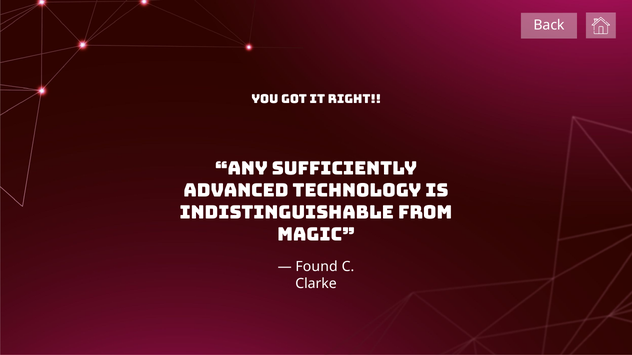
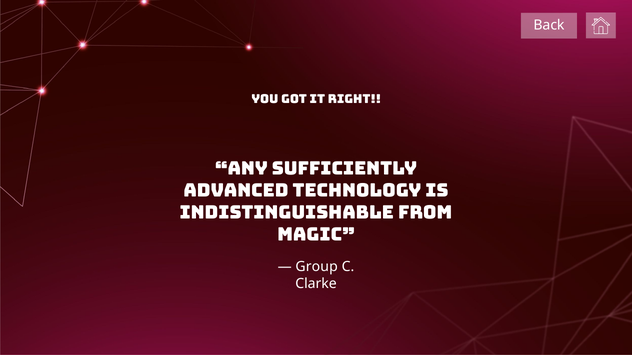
Found: Found -> Group (317, 267)
